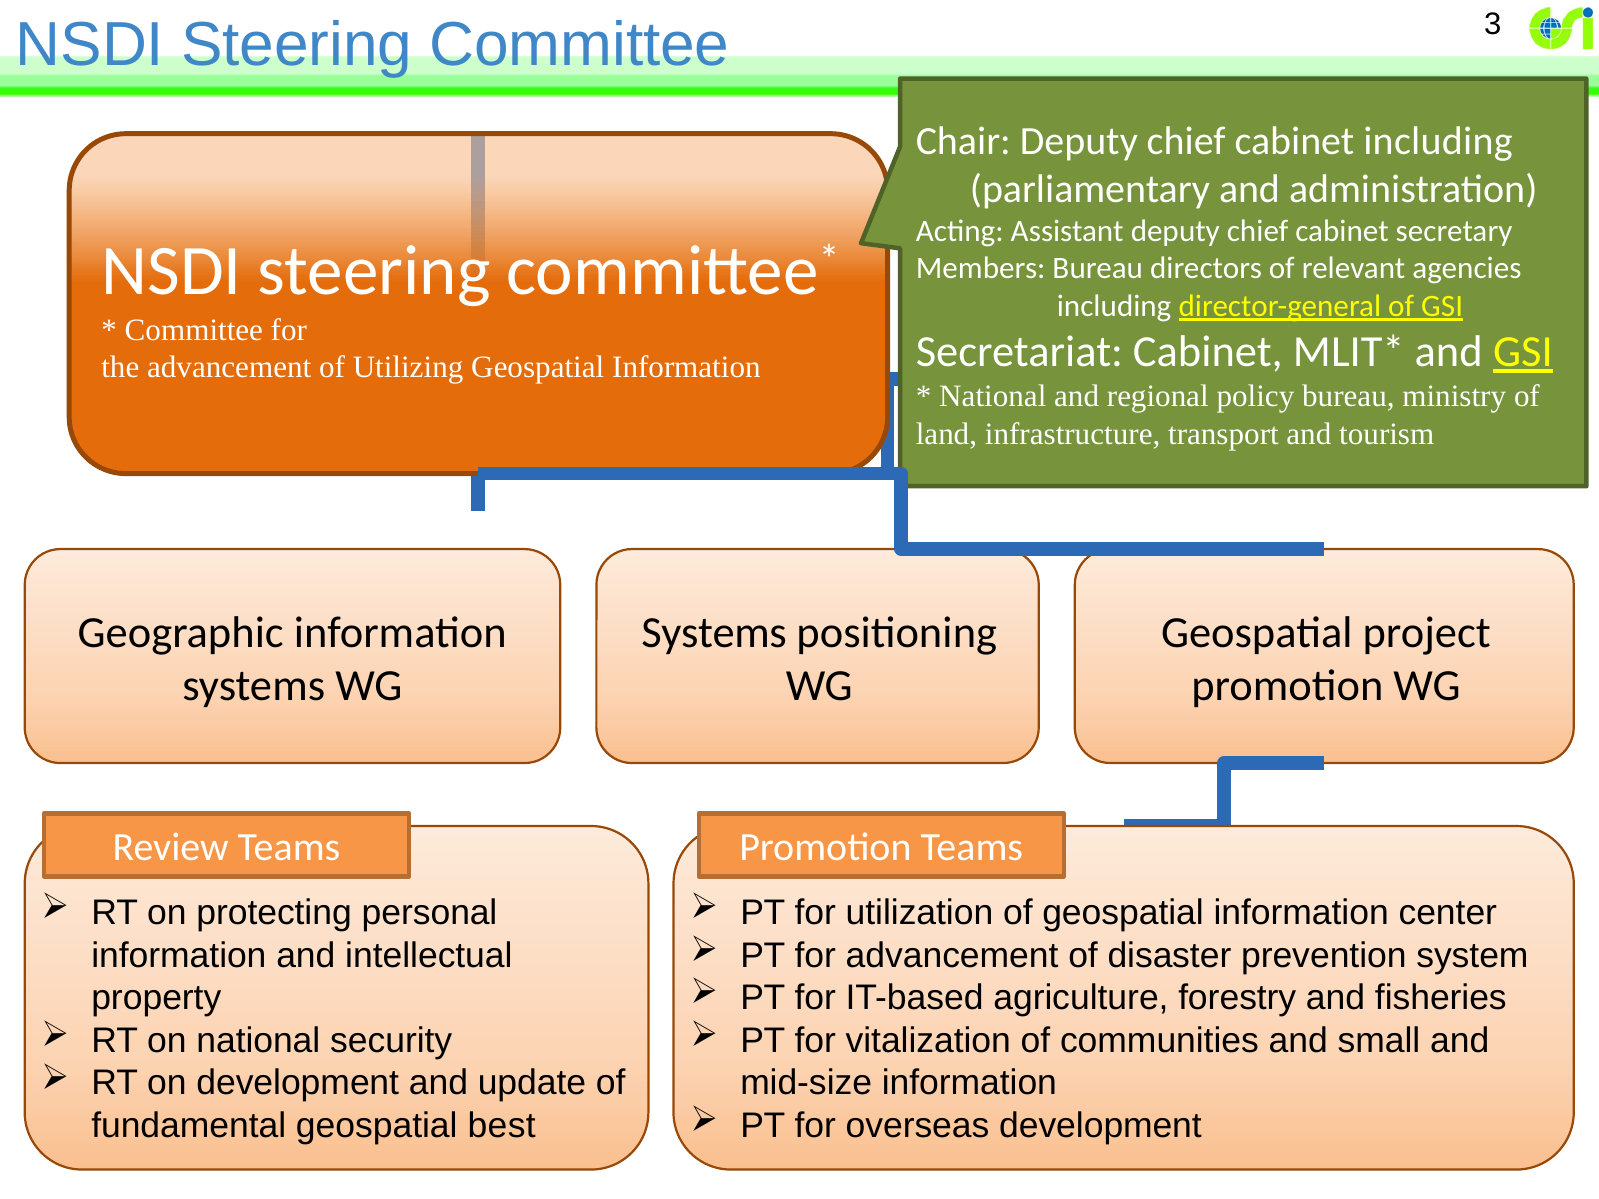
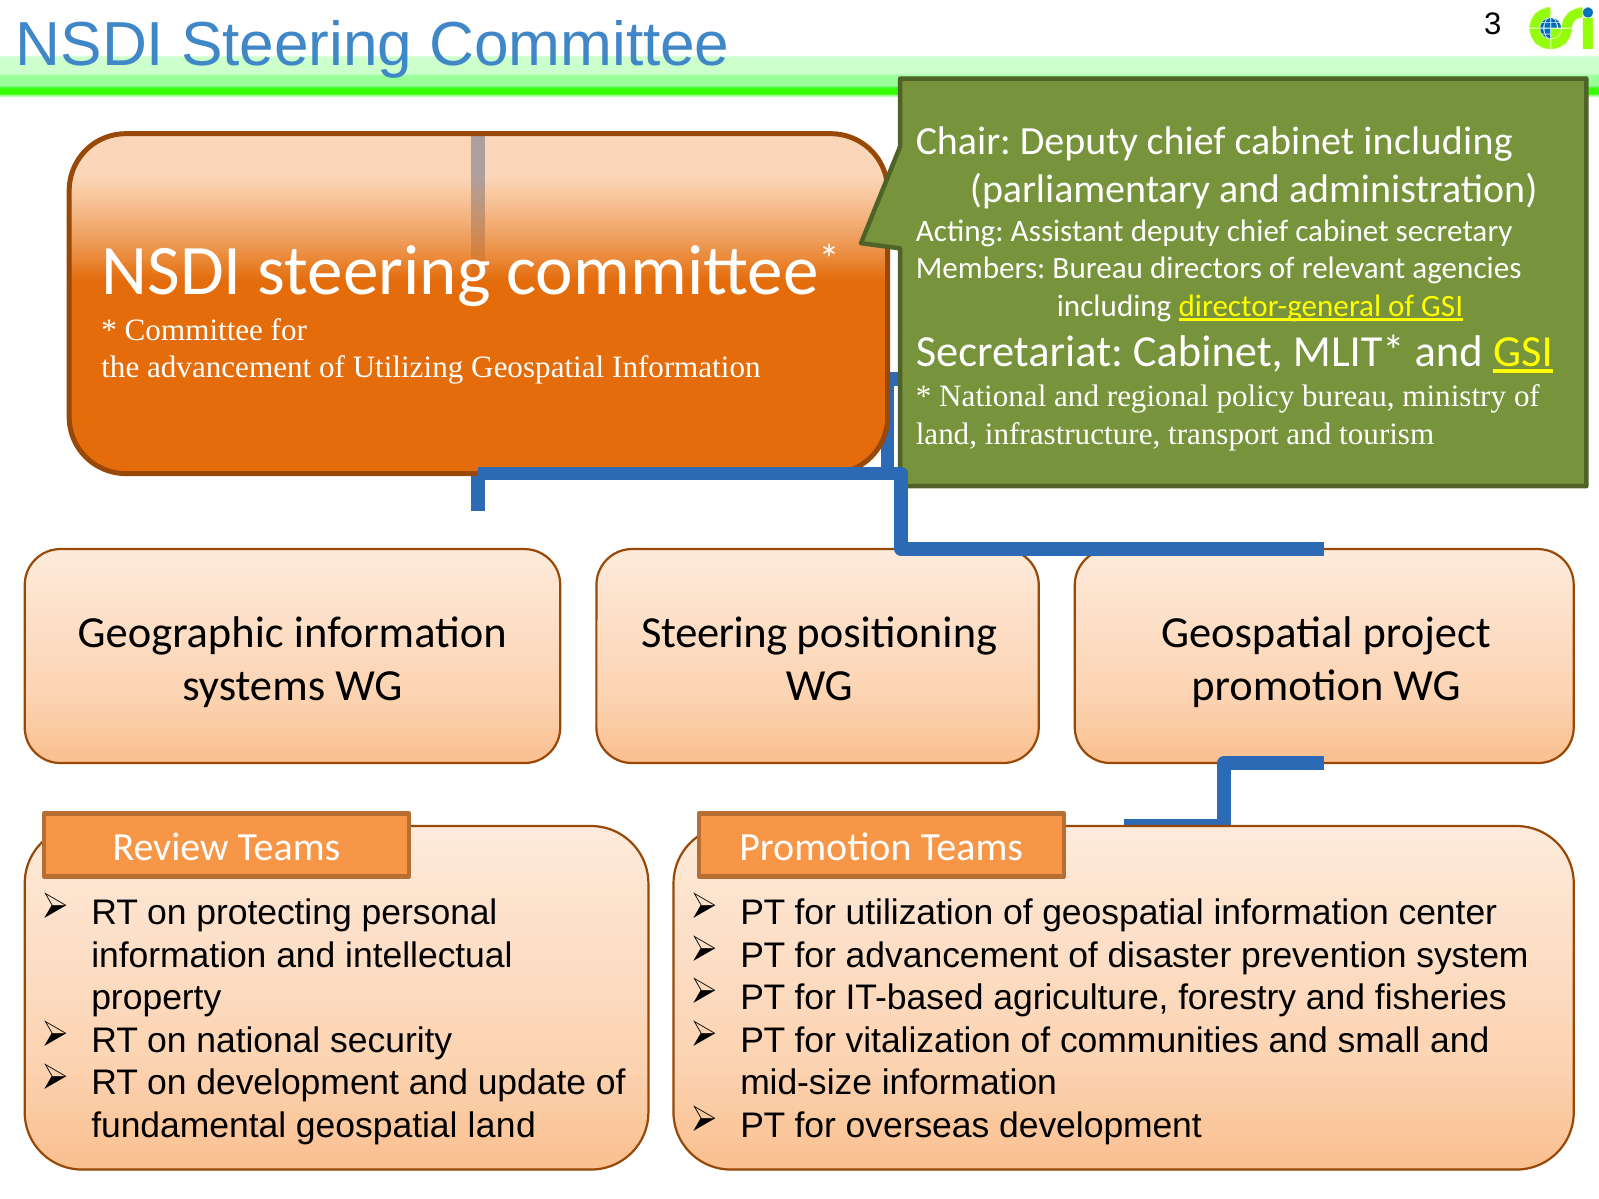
Systems: Systems -> Steering (714, 633)
geospatial best: best -> land (502, 1126)
